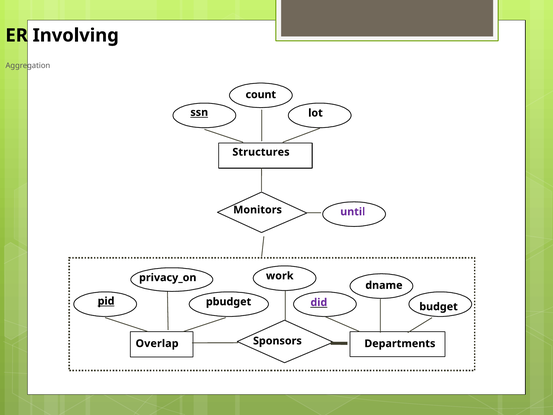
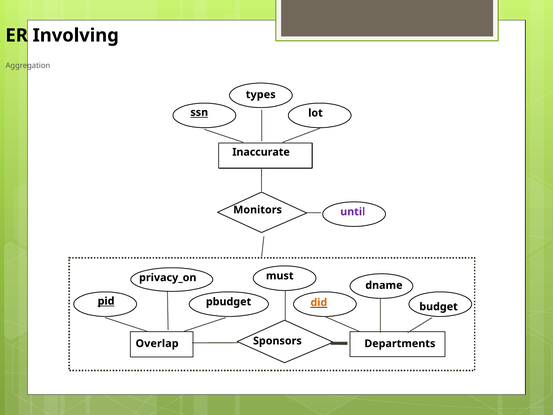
count: count -> types (261, 95)
Structures: Structures -> Inaccurate (261, 152)
work: work -> must (280, 276)
did colour: purple -> orange (319, 302)
